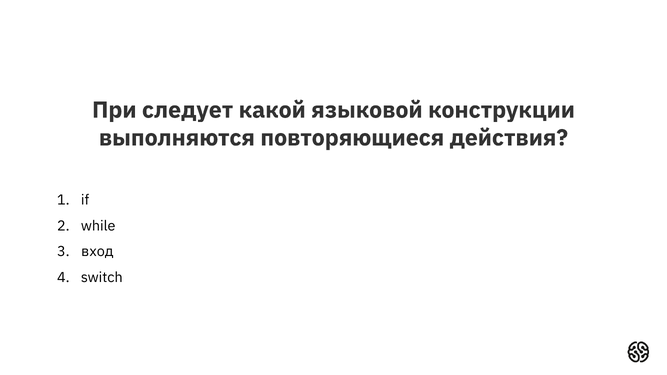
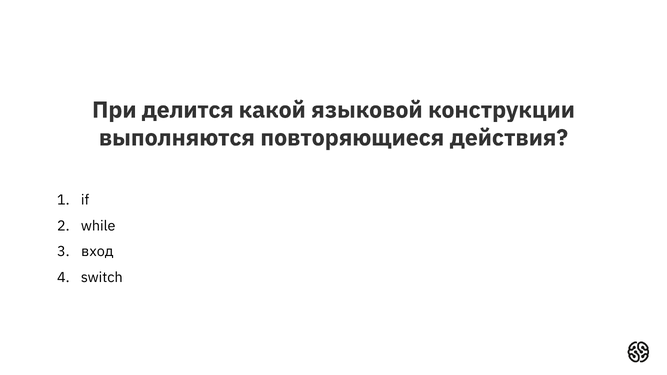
следует: следует -> делится (188, 110)
